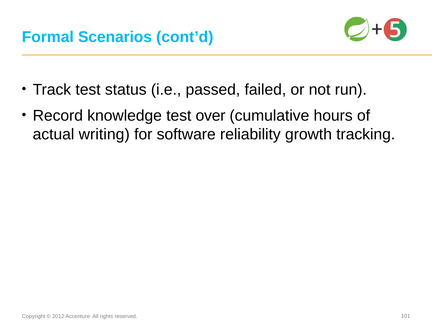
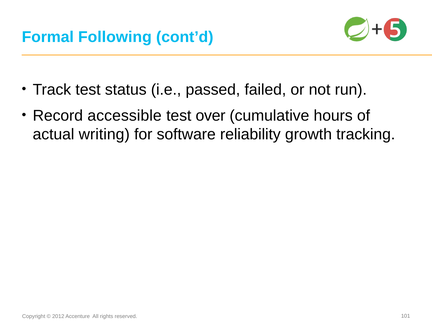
Scenarios: Scenarios -> Following (115, 37)
knowledge: knowledge -> accessible (125, 116)
